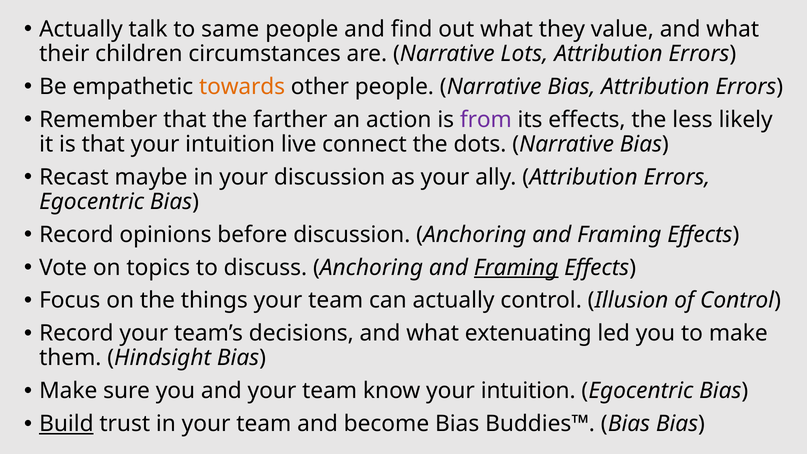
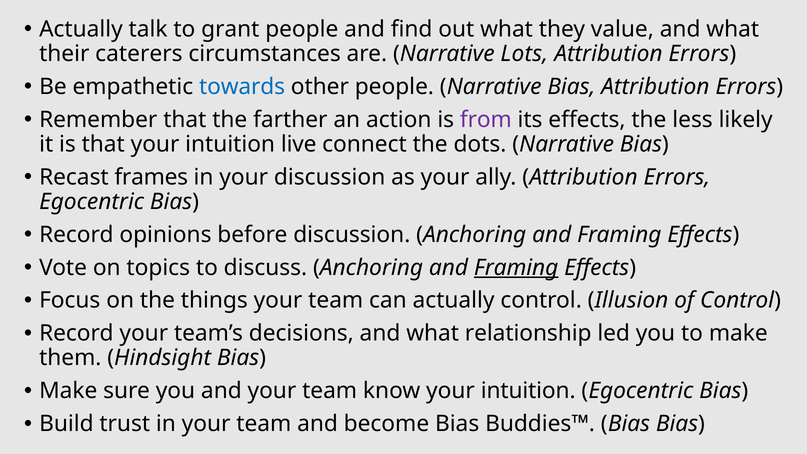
same: same -> grant (230, 29)
children: children -> caterers (139, 54)
towards colour: orange -> blue (242, 87)
maybe: maybe -> frames (151, 177)
extenuating: extenuating -> relationship (528, 333)
Build underline: present -> none (66, 424)
